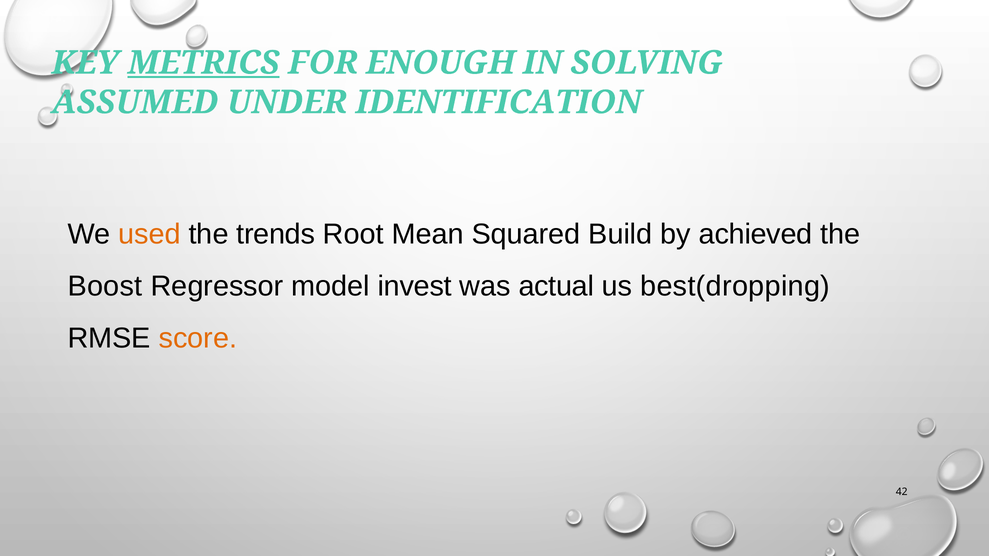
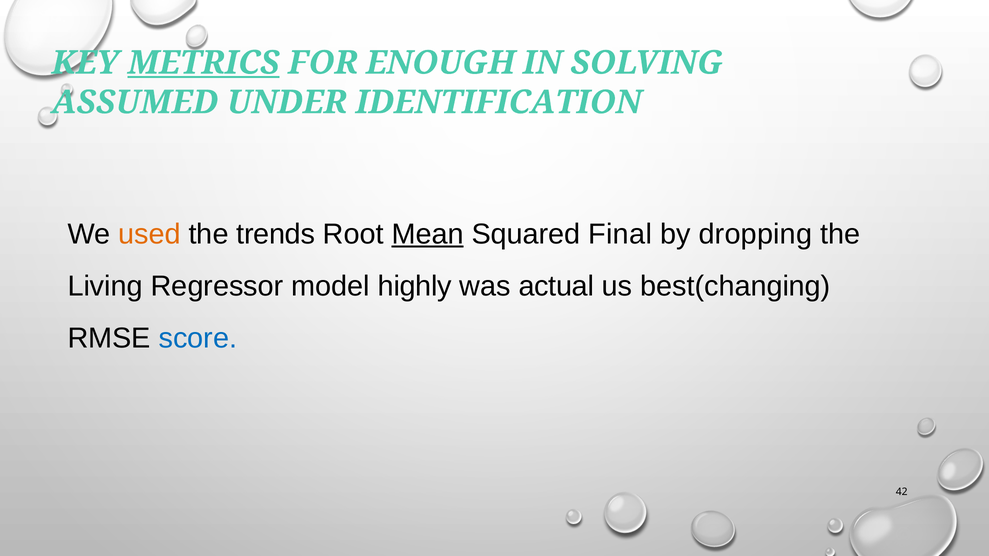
Mean underline: none -> present (428, 234)
Build: Build -> Final (620, 234)
achieved: achieved -> dropping (755, 234)
Boost: Boost -> Living (105, 286)
invest: invest -> highly (415, 286)
best(dropping: best(dropping -> best(changing (735, 286)
score colour: orange -> blue (198, 338)
